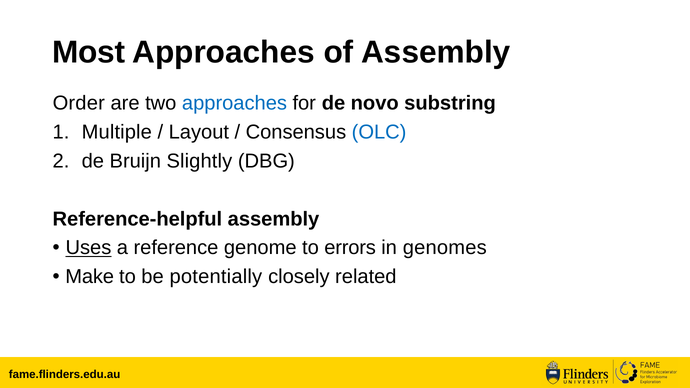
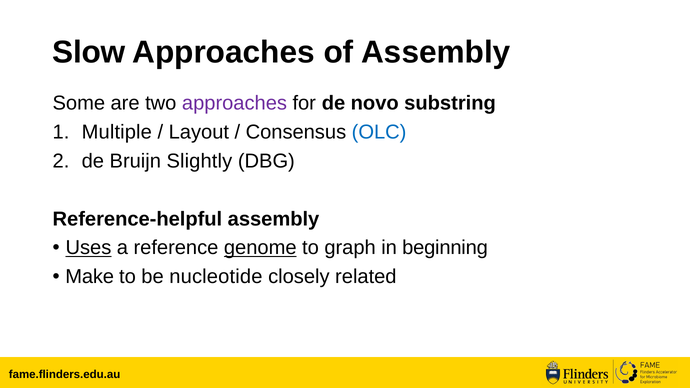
Most: Most -> Slow (89, 52)
Order: Order -> Some (79, 103)
approaches colour: blue -> purple (234, 103)
genome underline: none -> present (260, 248)
errors: errors -> graph (350, 248)
genomes: genomes -> beginning (445, 248)
potentially: potentially -> nucleotide (216, 277)
